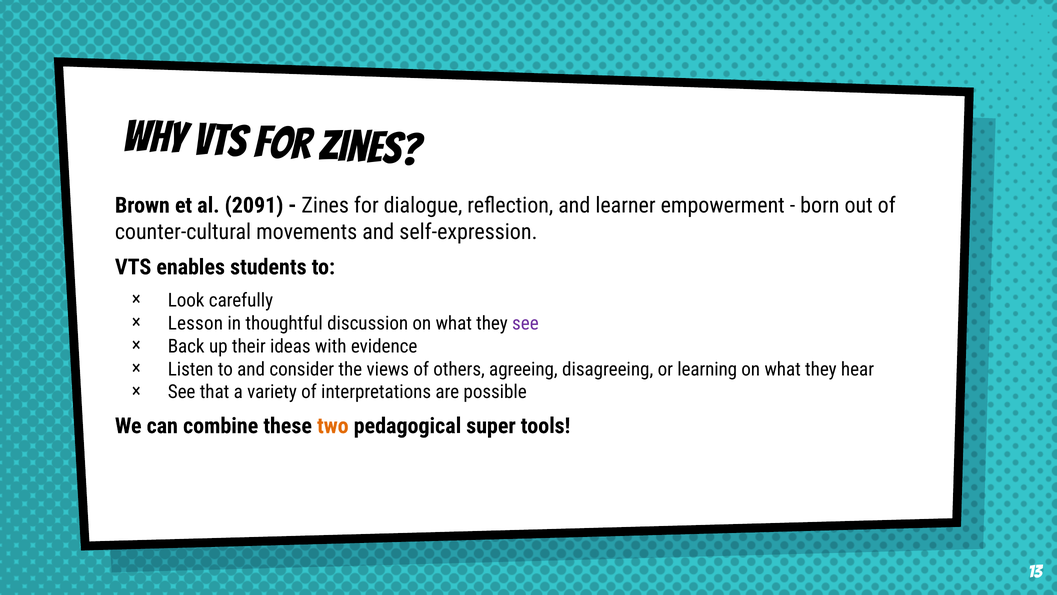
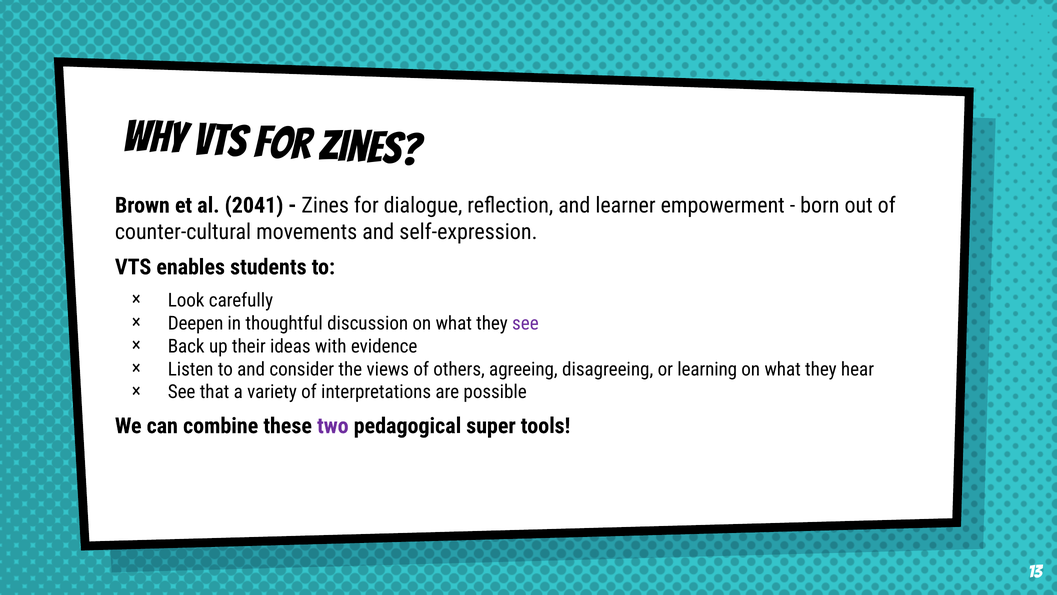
2091: 2091 -> 2041 (254, 205)
Lesson: Lesson -> Deepen (196, 323)
two colour: orange -> purple (333, 426)
